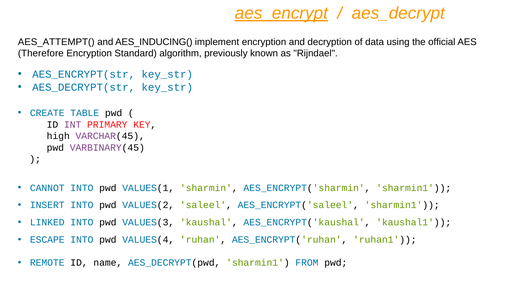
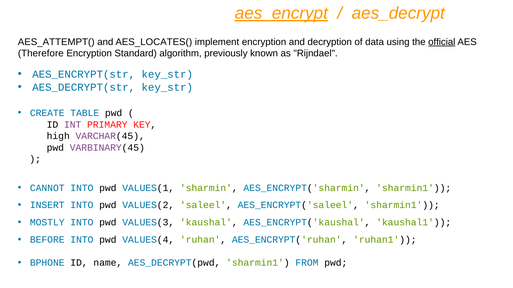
AES_INDUCING(: AES_INDUCING( -> AES_LOCATES( (154, 42)
official underline: none -> present (442, 42)
LINKED: LINKED -> MOSTLY (47, 223)
ESCAPE: ESCAPE -> BEFORE (47, 240)
REMOTE: REMOTE -> BPHONE (47, 263)
